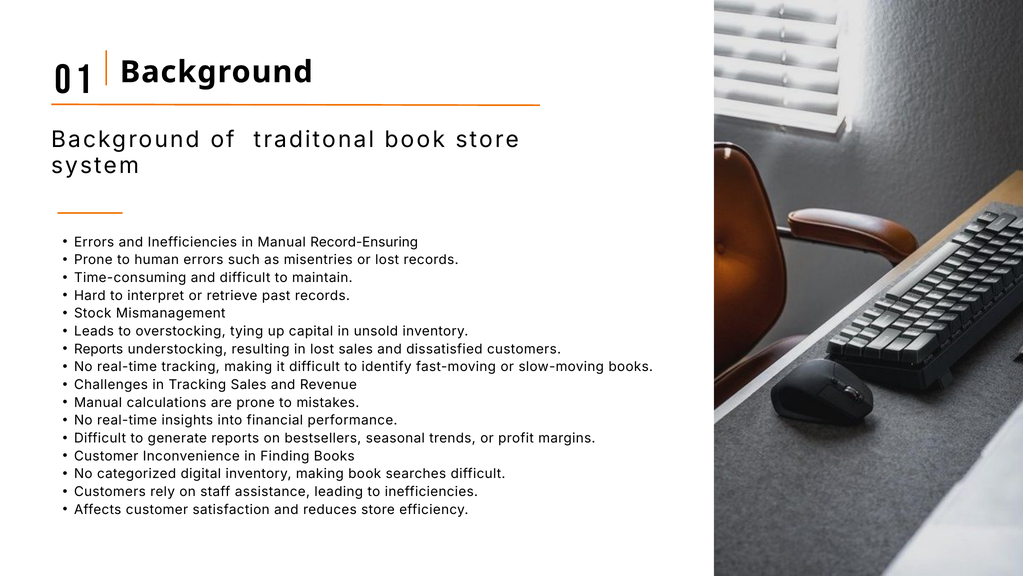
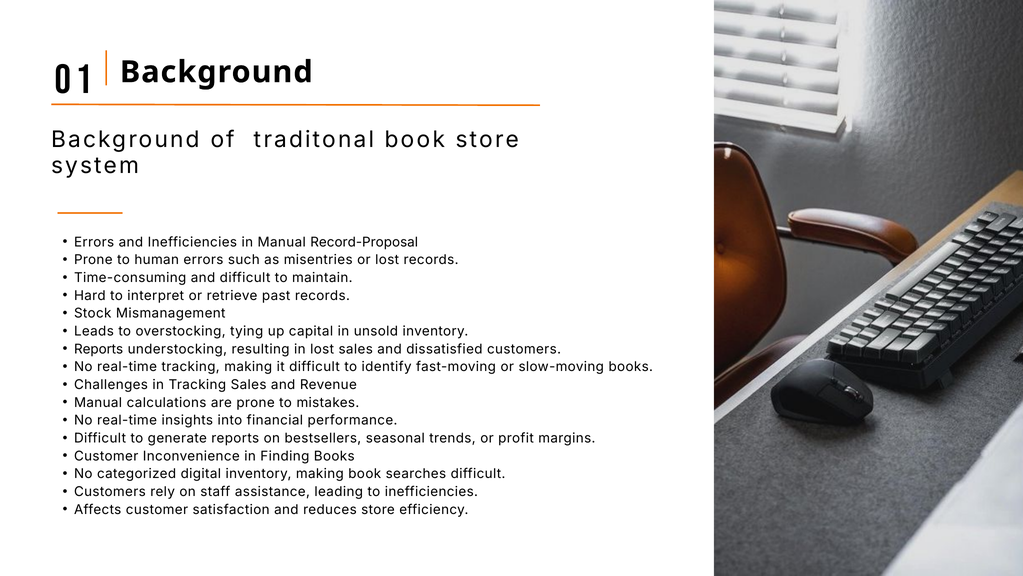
Record-Ensuring: Record-Ensuring -> Record-Proposal (364, 242)
